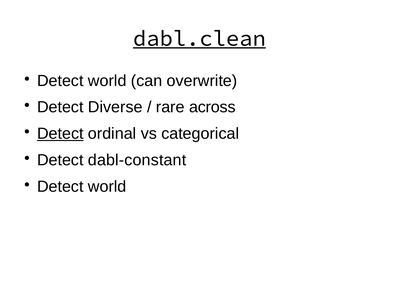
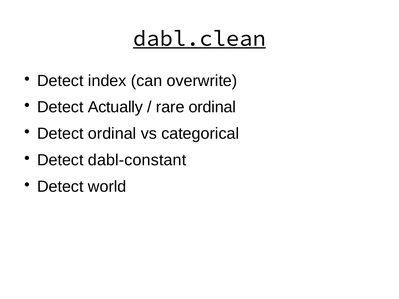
world: world -> index (107, 81)
Diverse: Diverse -> Actually (115, 107)
rare across: across -> ordinal (212, 107)
Detect underline: present -> none (60, 134)
